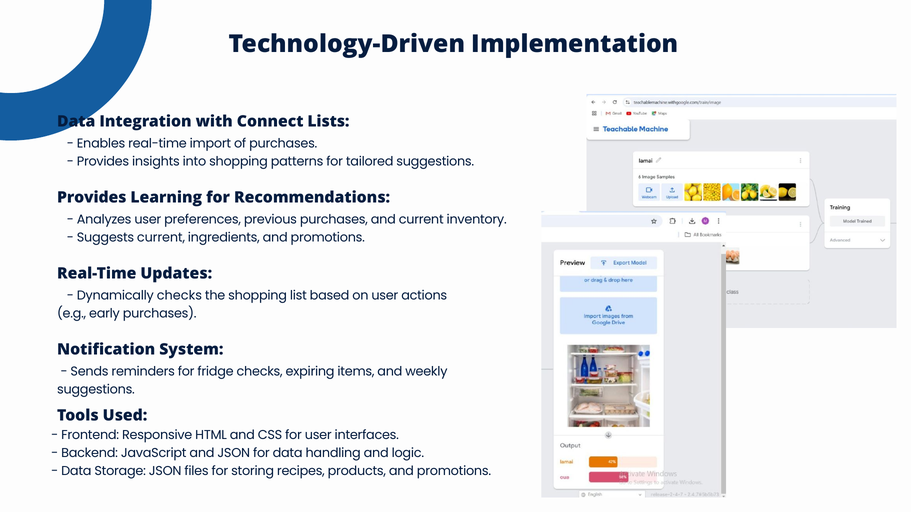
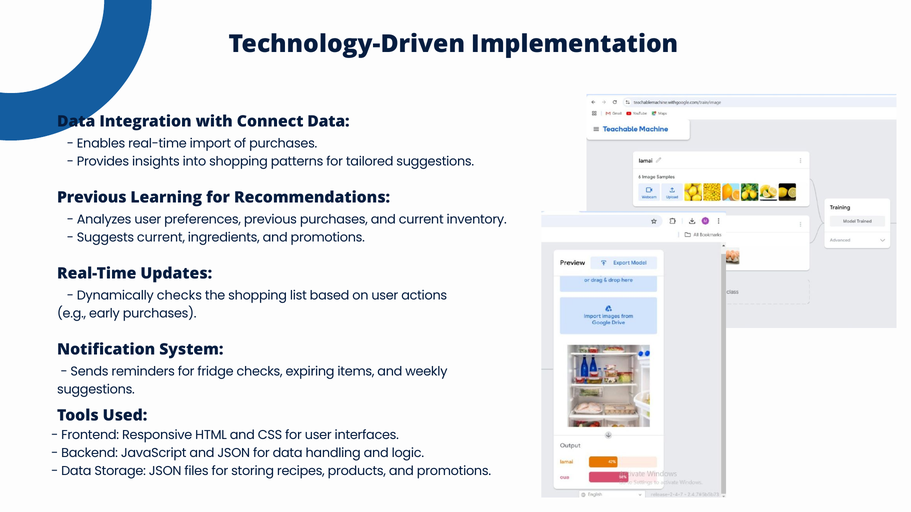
Connect Lists: Lists -> Data (328, 122)
Provides: Provides -> Previous (92, 198)
